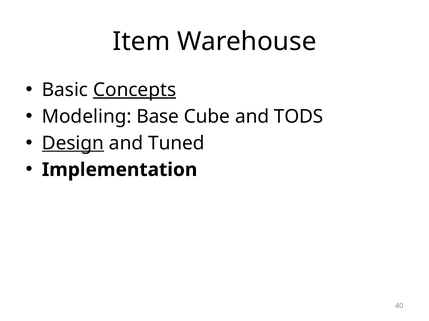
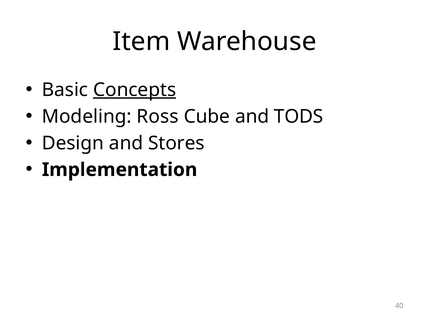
Base: Base -> Ross (158, 117)
Design underline: present -> none (73, 143)
Tuned: Tuned -> Stores (176, 143)
